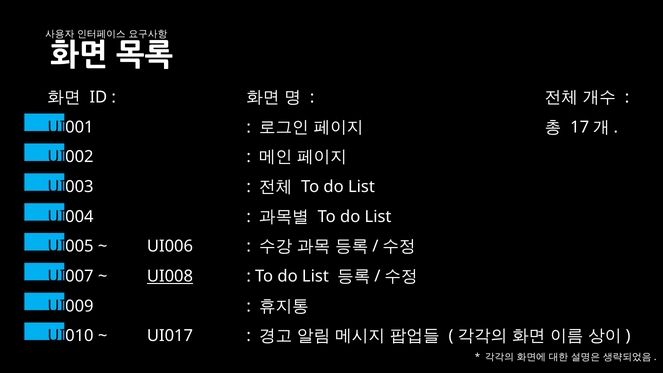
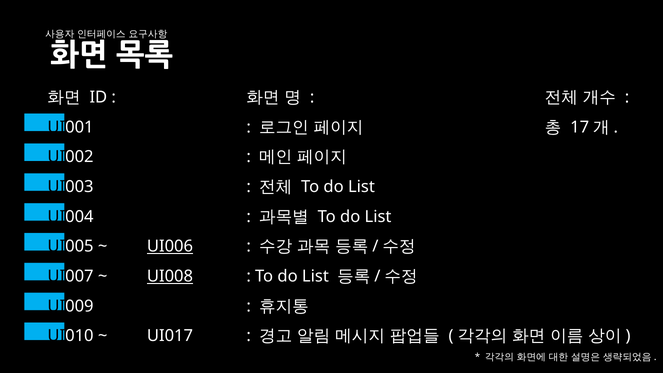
UI006 underline: none -> present (170, 246)
